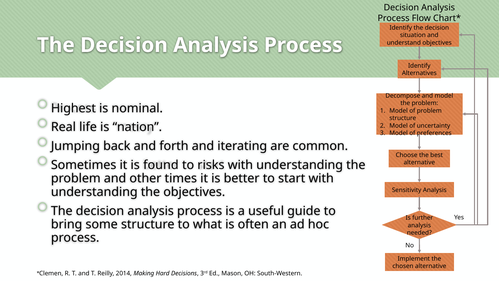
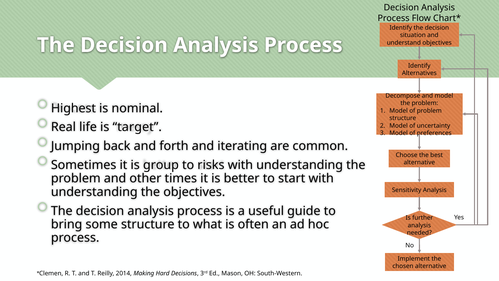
nation: nation -> target (137, 127)
found: found -> group (161, 165)
